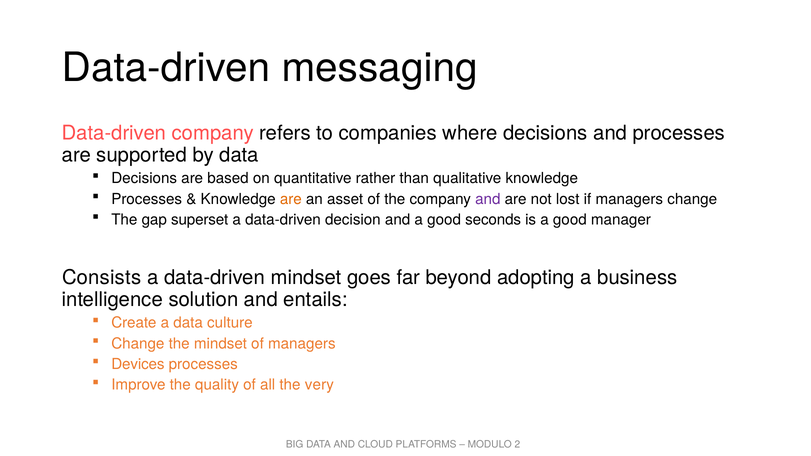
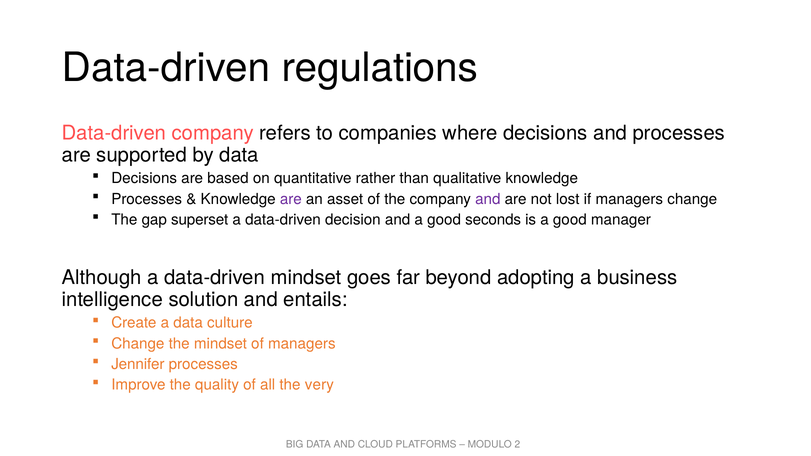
messaging: messaging -> regulations (380, 68)
are colour: orange -> purple (291, 199)
Consists: Consists -> Although (102, 278)
Devices: Devices -> Jennifer (138, 364)
